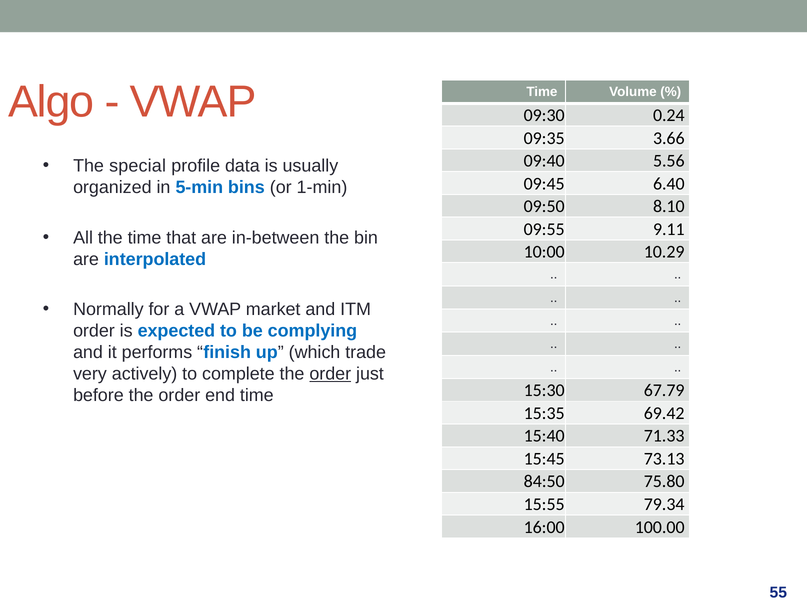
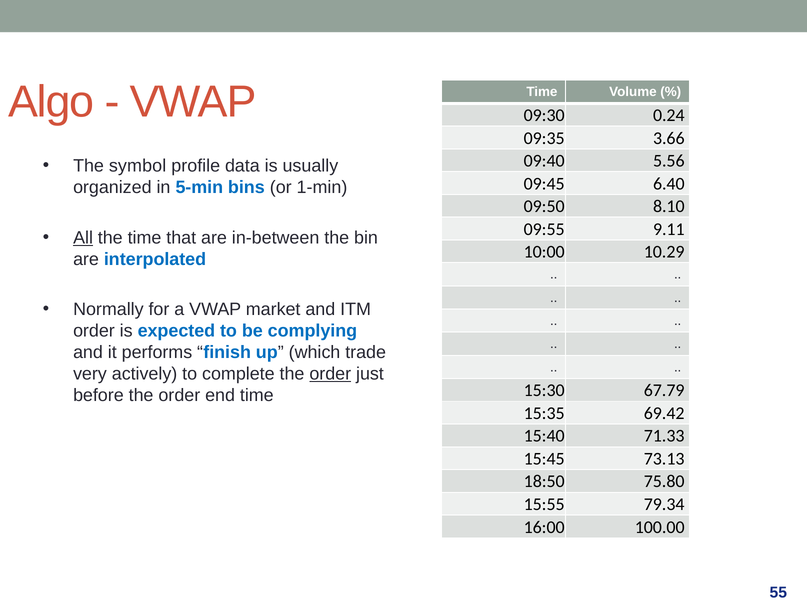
special: special -> symbol (138, 166)
All underline: none -> present (83, 238)
84:50: 84:50 -> 18:50 (544, 482)
